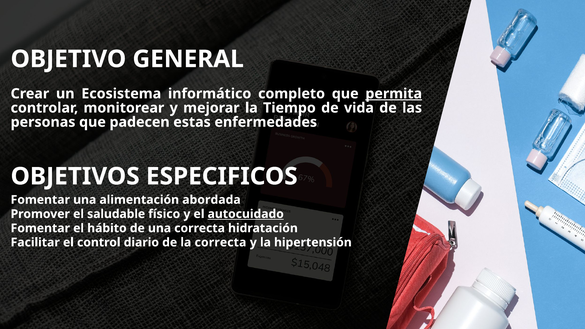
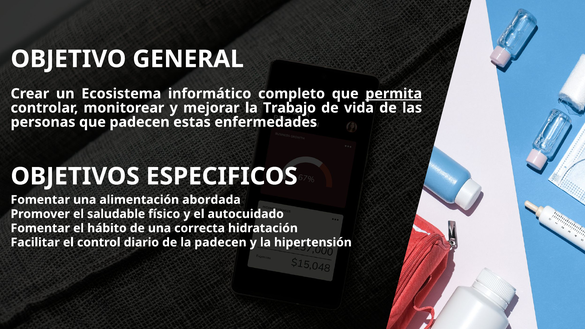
Tiempo: Tiempo -> Trabajo (290, 108)
autocuidado underline: present -> none (246, 214)
la correcta: correcta -> padecen (220, 242)
